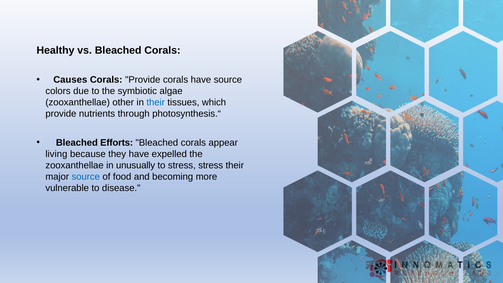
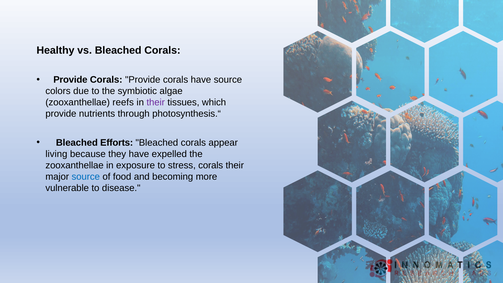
Causes: Causes -> Provide (70, 80)
other: other -> reefs (123, 102)
their colour: blue -> purple (156, 102)
unusually: unusually -> exposure (136, 165)
stress stress: stress -> corals (211, 165)
